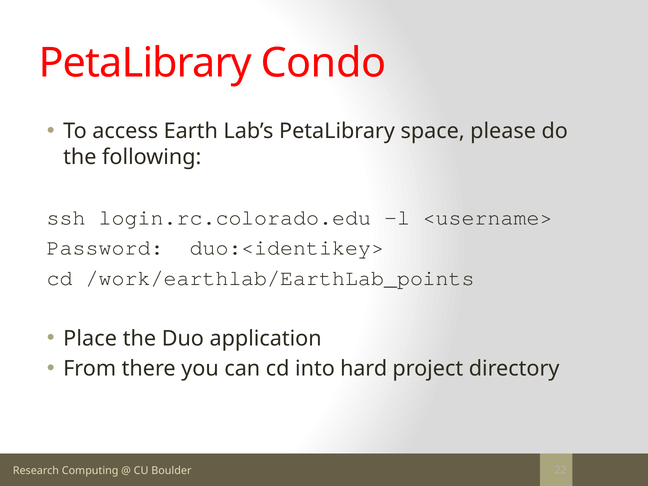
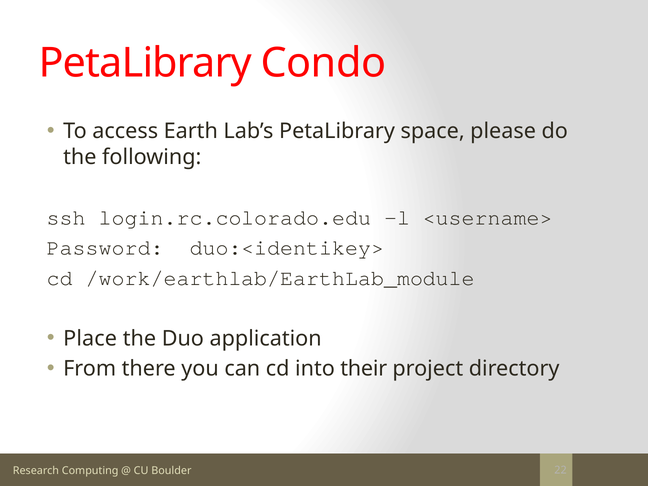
/work/earthlab/EarthLab_points: /work/earthlab/EarthLab_points -> /work/earthlab/EarthLab_module (280, 278)
hard: hard -> their (364, 369)
